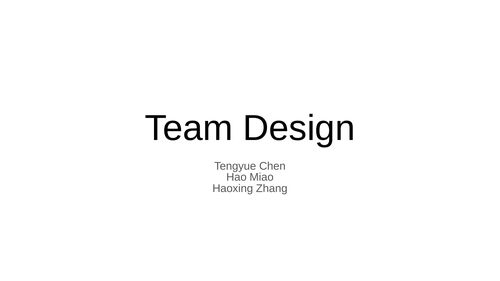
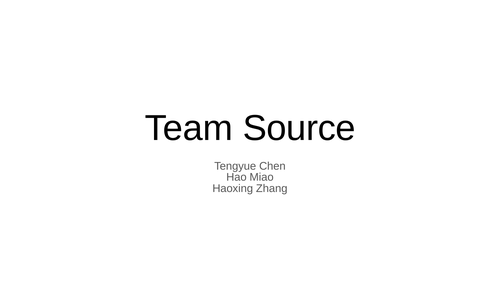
Design: Design -> Source (299, 128)
